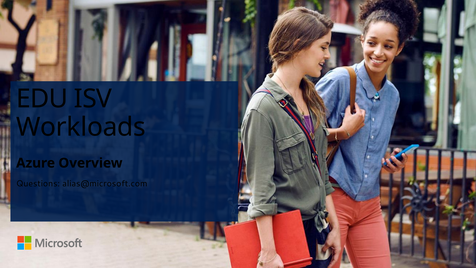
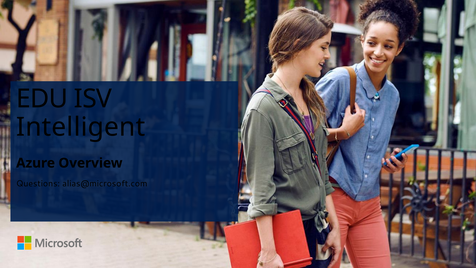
Workloads: Workloads -> Intelligent (81, 127)
